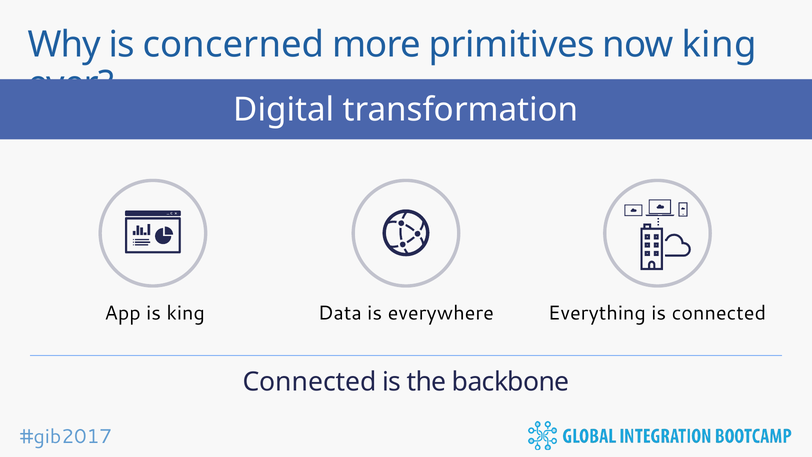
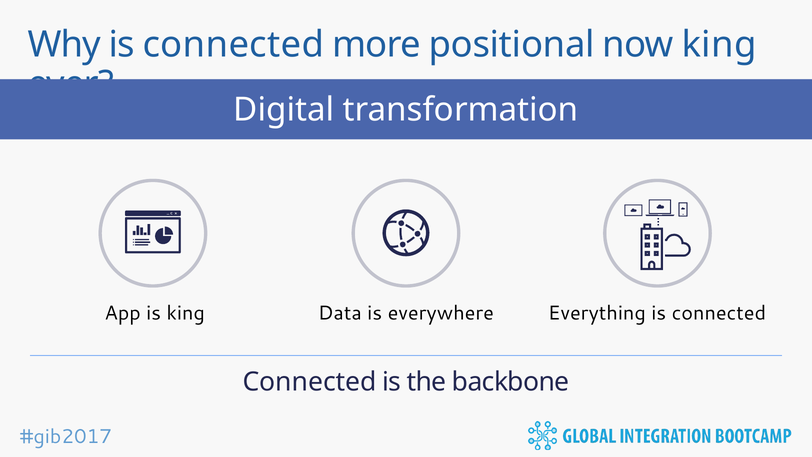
Why is concerned: concerned -> connected (233, 45)
primitives: primitives -> positional (512, 45)
